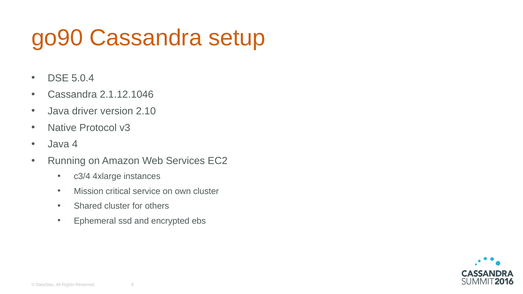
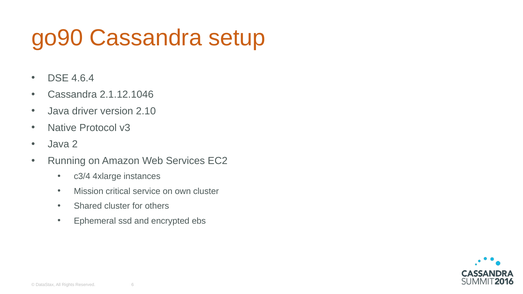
5.0.4: 5.0.4 -> 4.6.4 (83, 78)
4: 4 -> 2 (75, 144)
